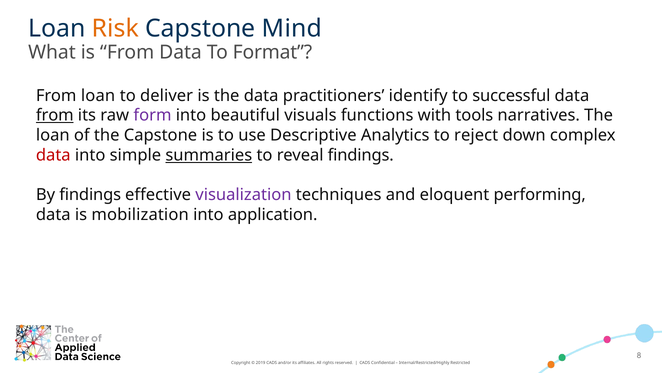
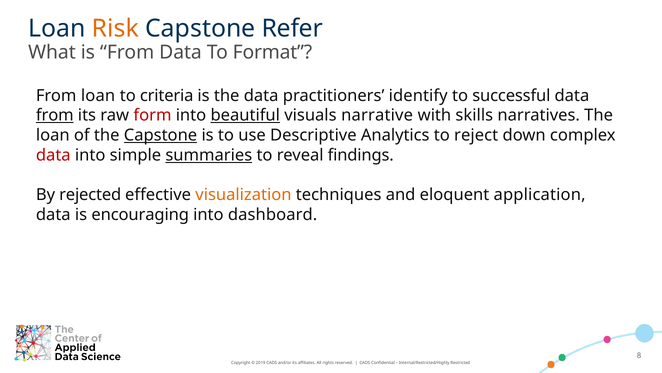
Mind: Mind -> Refer (292, 28)
deliver: deliver -> criteria (167, 95)
form colour: purple -> red (152, 115)
beautiful underline: none -> present (245, 115)
functions: functions -> narrative (377, 115)
tools: tools -> skills (474, 115)
Capstone underline: none -> present (161, 135)
By findings: findings -> rejected (90, 195)
visualization colour: purple -> orange (243, 195)
performing: performing -> application (540, 195)
mobilization: mobilization -> encouraging (140, 215)
application: application -> dashboard (273, 215)
